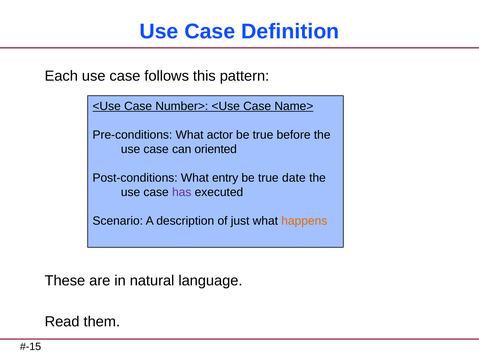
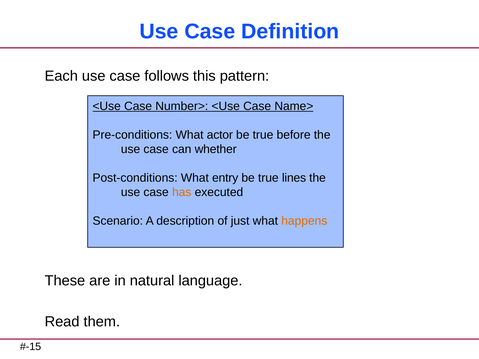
oriented: oriented -> whether (216, 149)
date: date -> lines (294, 178)
has colour: purple -> orange (182, 192)
